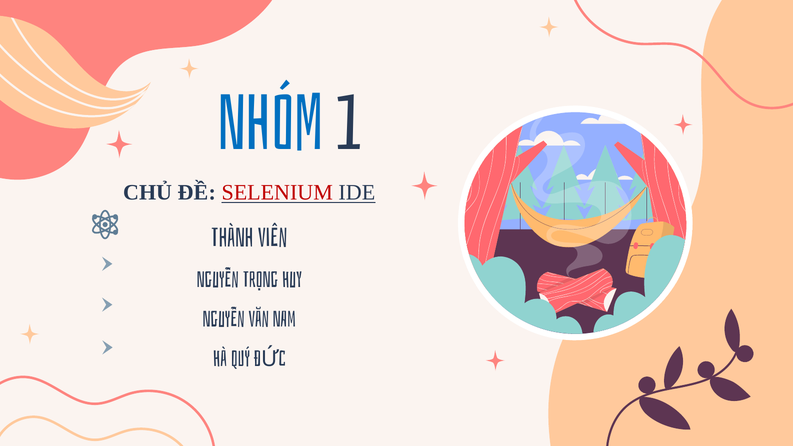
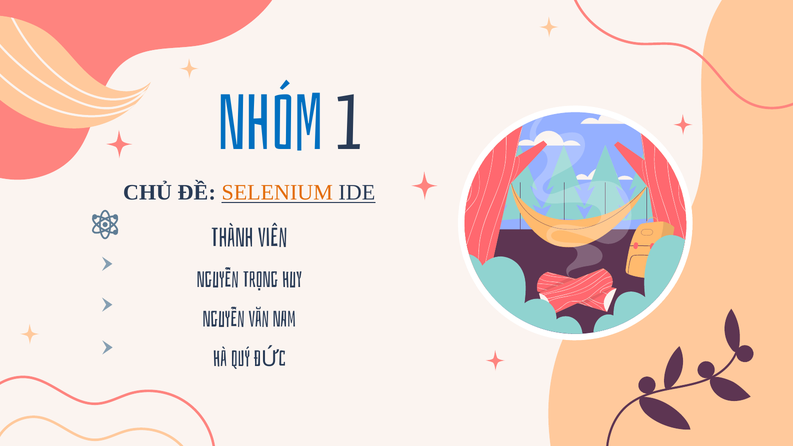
SELENIUM colour: red -> orange (277, 193)
